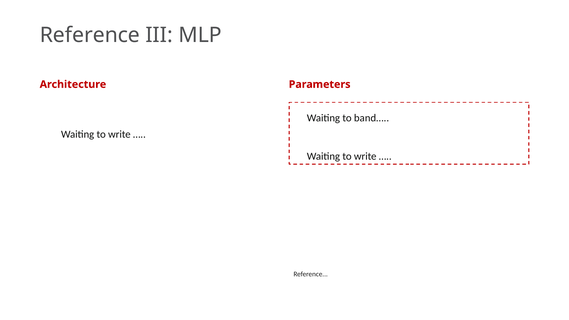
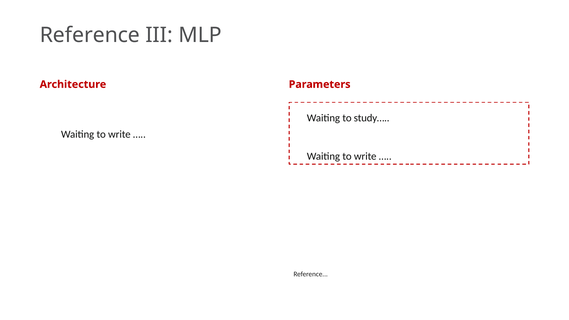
band…: band… -> study… (372, 118)
